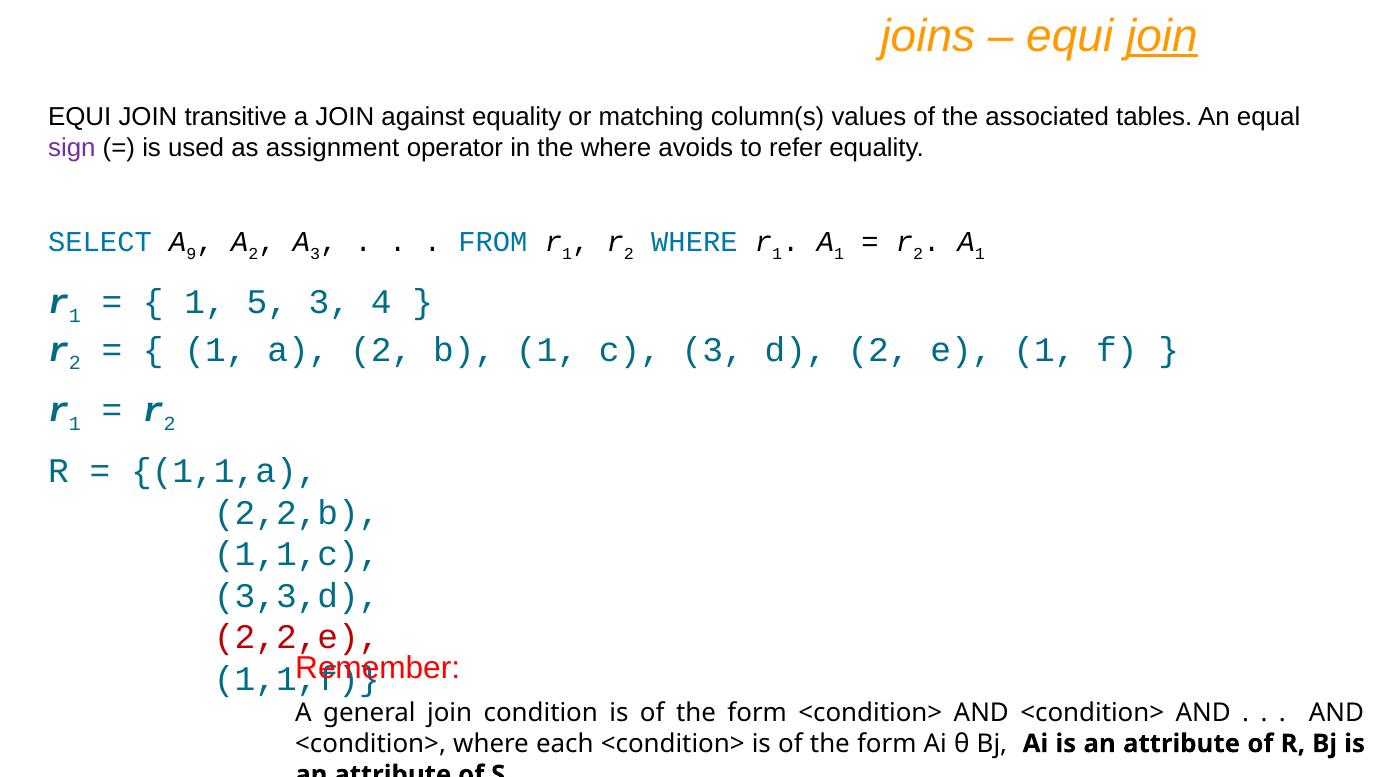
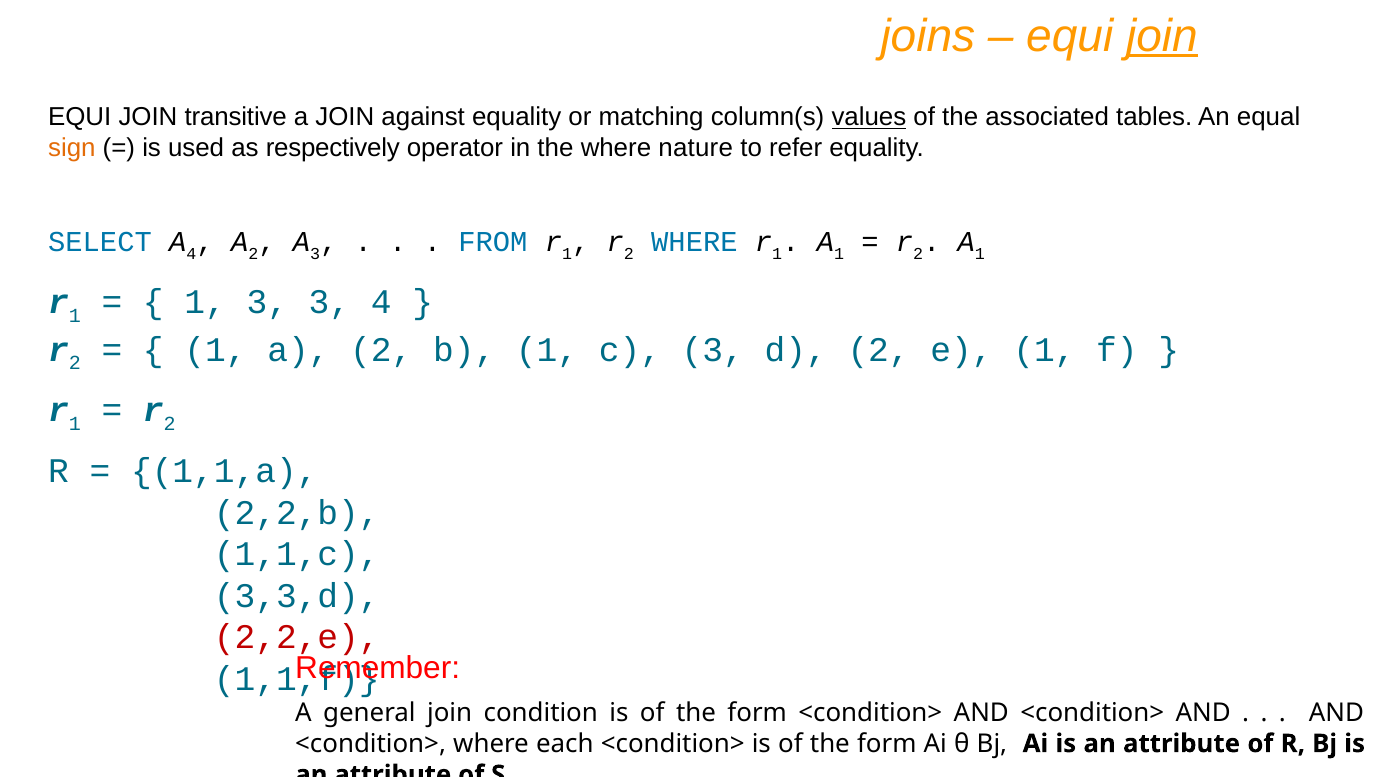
values underline: none -> present (869, 117)
sign colour: purple -> orange (72, 148)
assignment: assignment -> respectively (333, 148)
avoids: avoids -> nature (696, 148)
A 9: 9 -> 4 (191, 253)
1 5: 5 -> 3 (267, 302)
